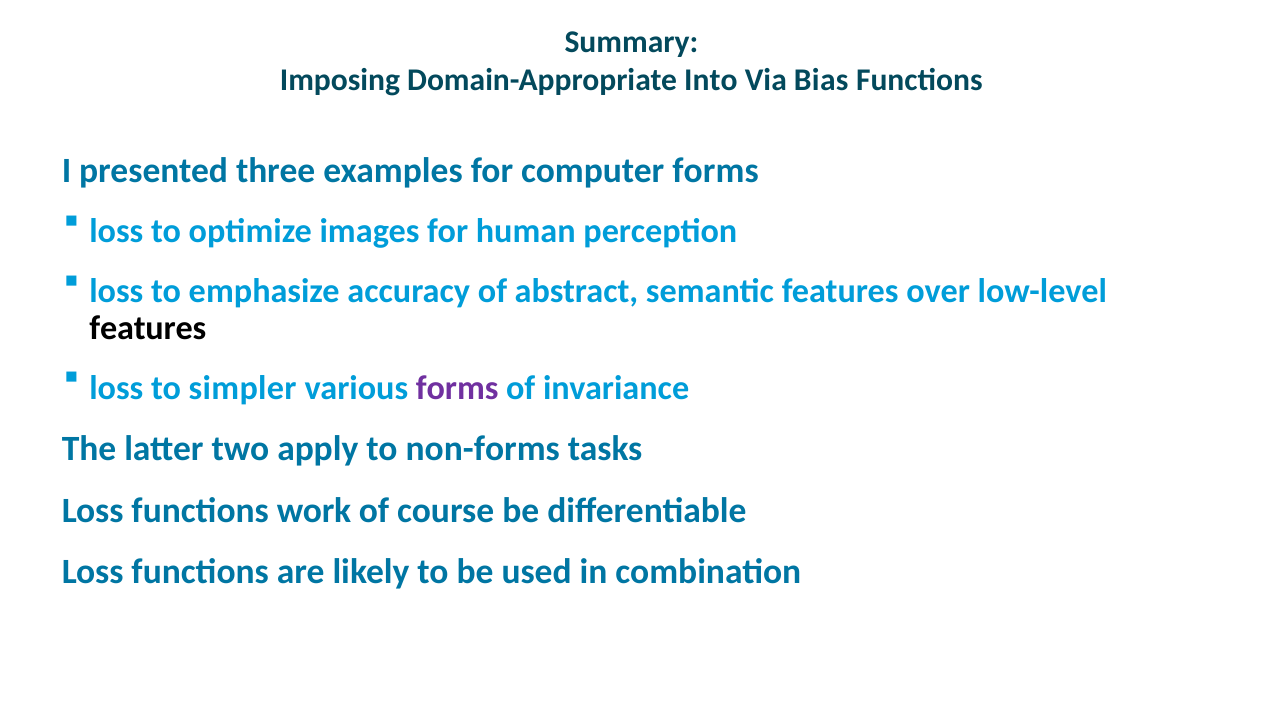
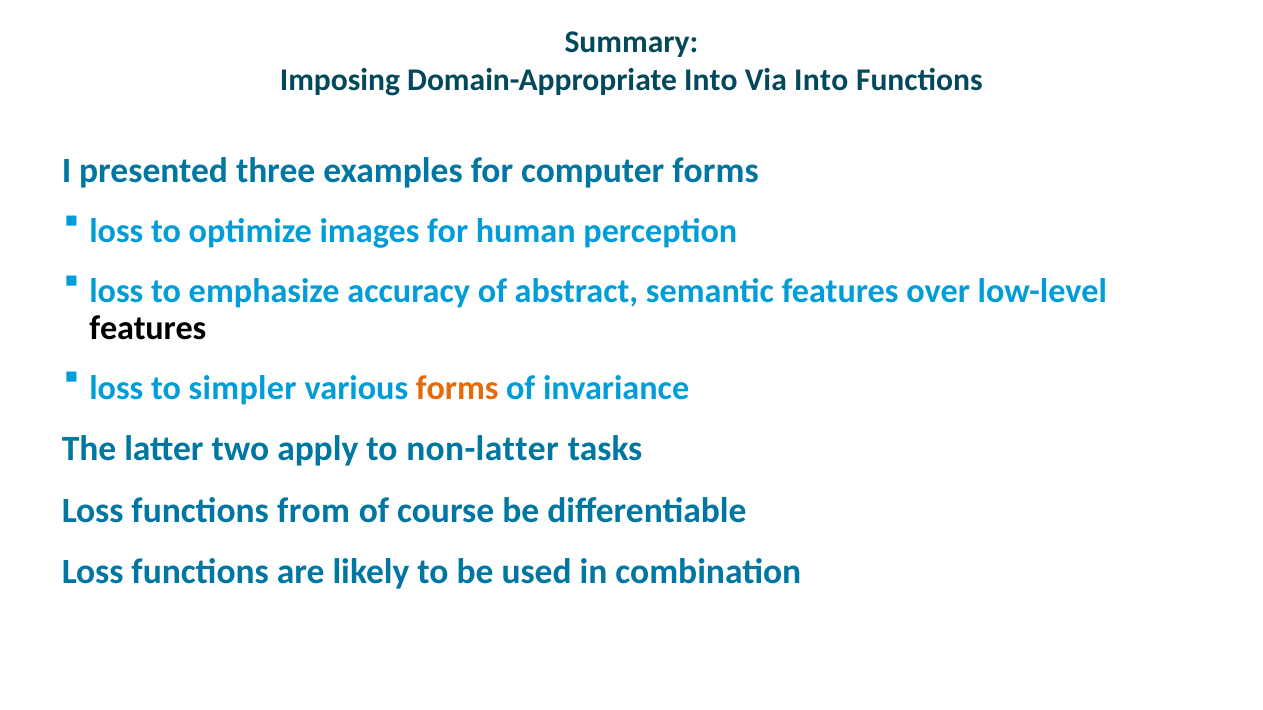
Via Bias: Bias -> Into (821, 80)
forms colour: purple -> orange (457, 389)
non-forms: non-forms -> non-latter (483, 449)
work: work -> from (314, 511)
